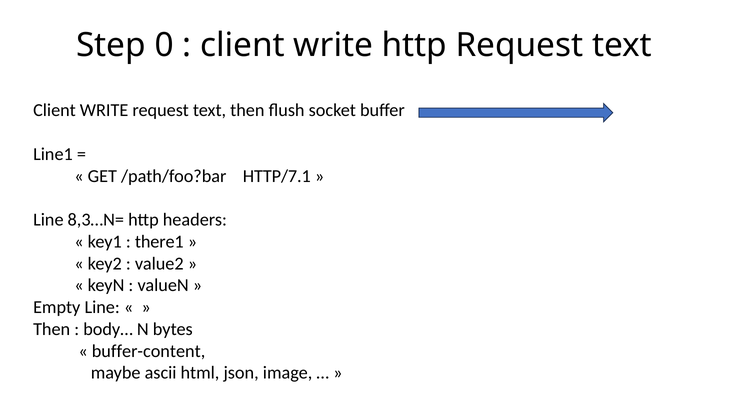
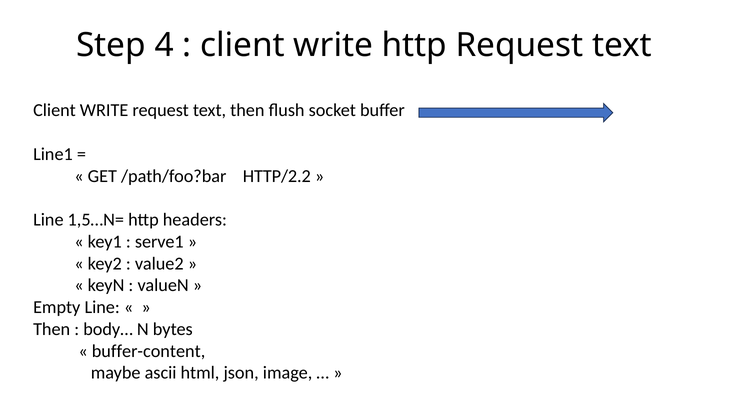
0: 0 -> 4 (164, 45)
HTTP/7.1: HTTP/7.1 -> HTTP/2.2 (277, 176)
8,3…N=: 8,3…N= -> 1,5…N= (96, 220)
there1: there1 -> serve1 (159, 242)
